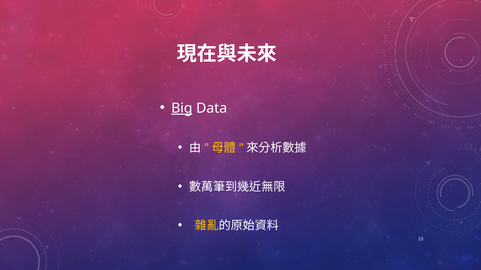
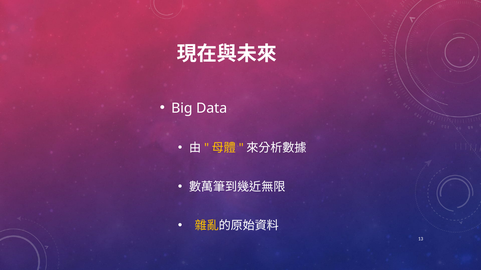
Big underline: present -> none (182, 108)
